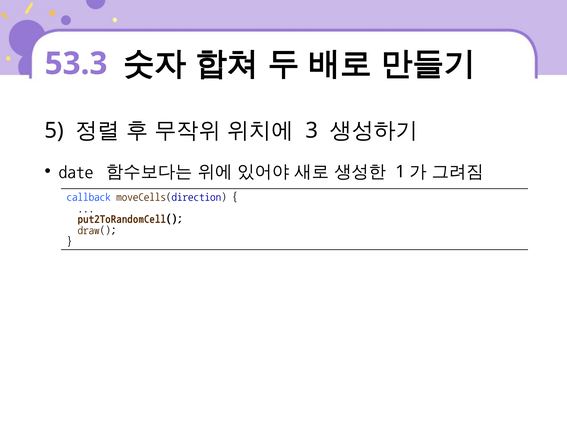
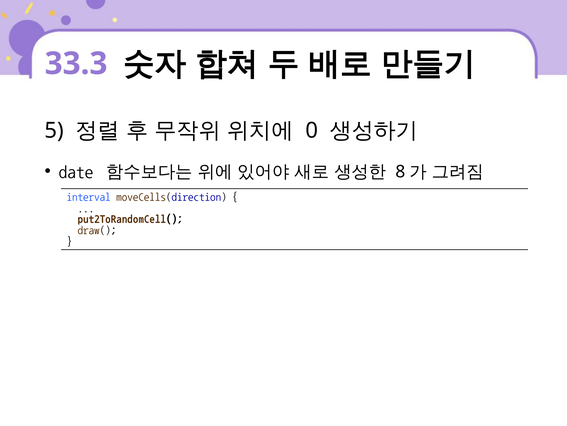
53.3: 53.3 -> 33.3 (76, 64)
3: 3 -> 0 (312, 130)
1: 1 -> 8 (401, 171)
callback: callback -> interval (89, 196)
